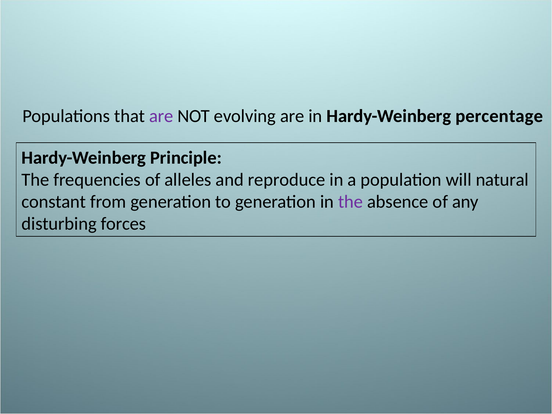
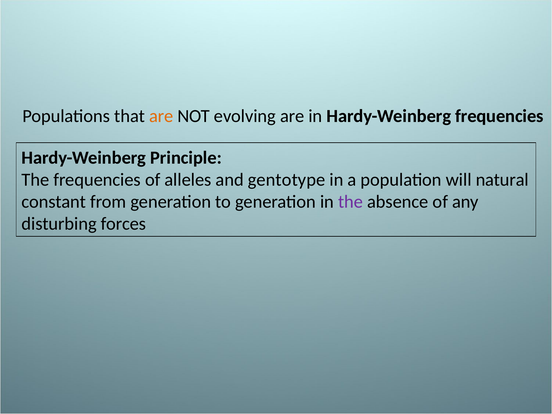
are colour: purple -> orange (161, 116)
Hardy-Weinberg percentage: percentage -> frequencies (499, 116)
reproduce: reproduce -> gentotype (287, 180)
